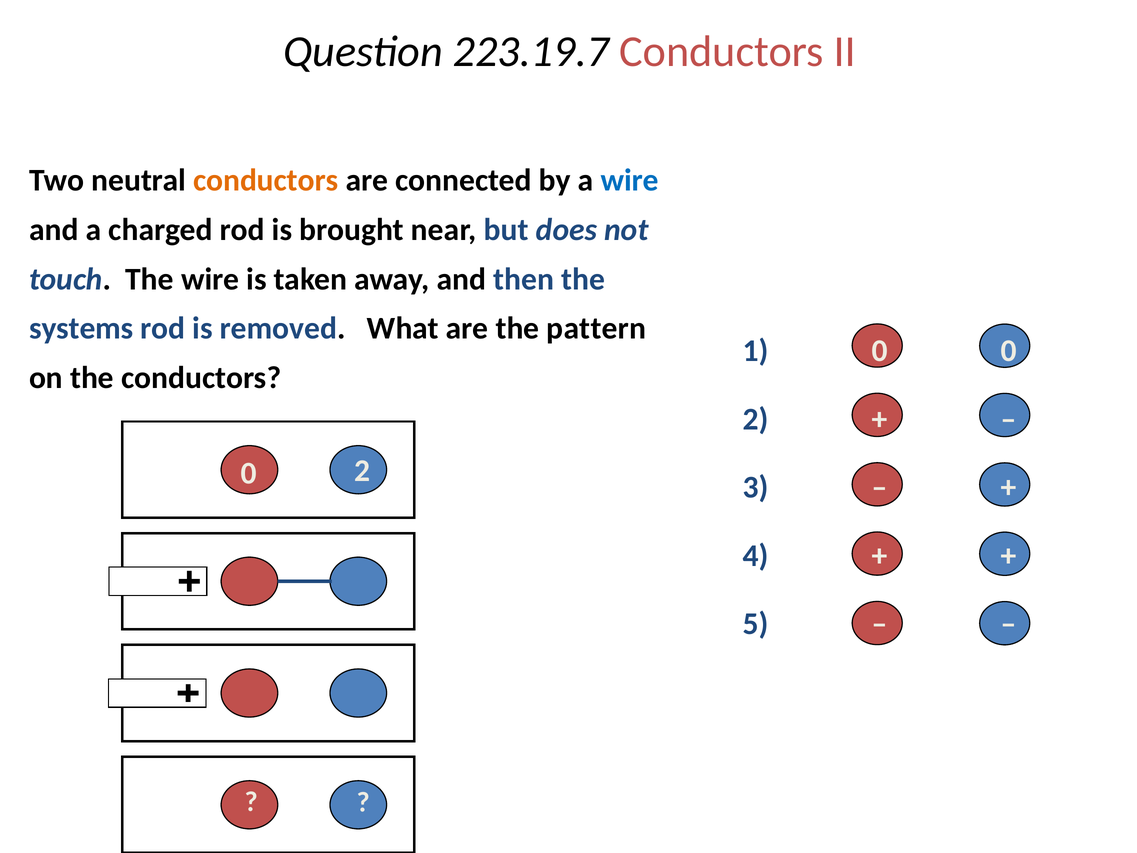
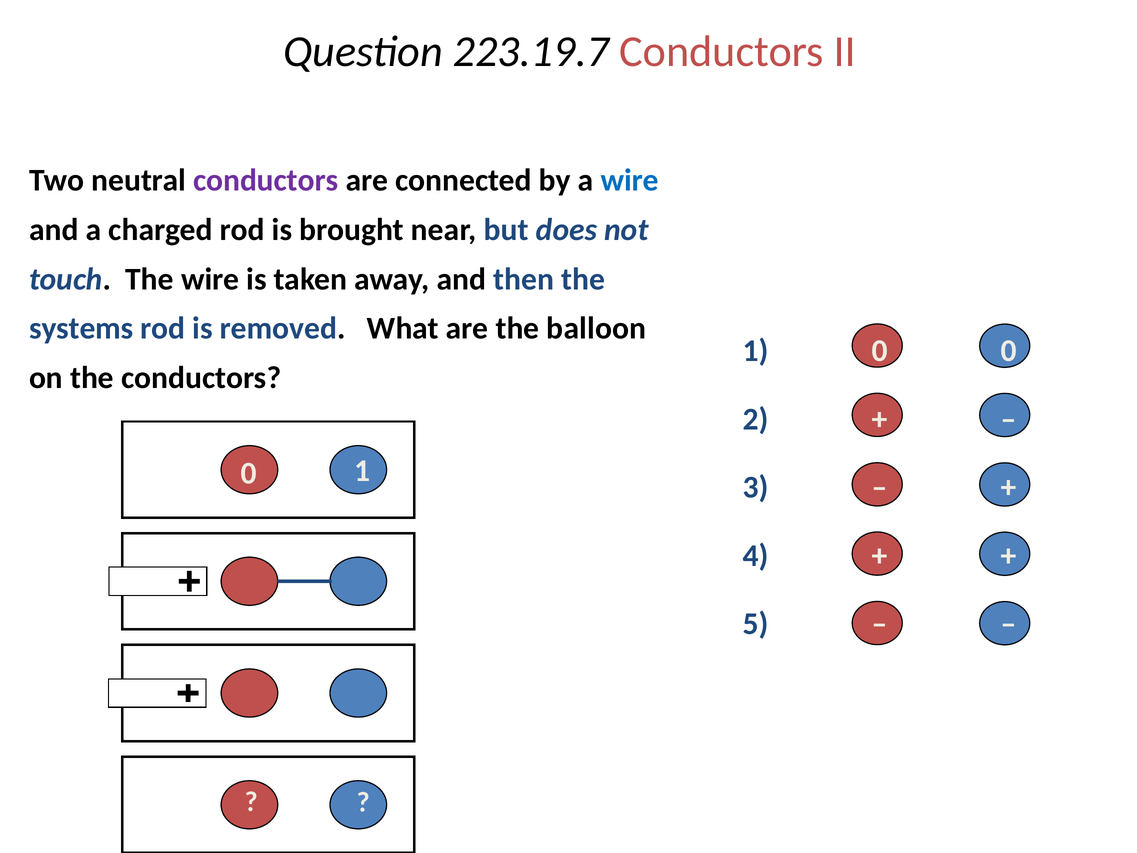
conductors colour: orange -> purple (266, 180)
pattern: pattern -> balloon (596, 328)
2: 2 -> 1 (362, 471)
